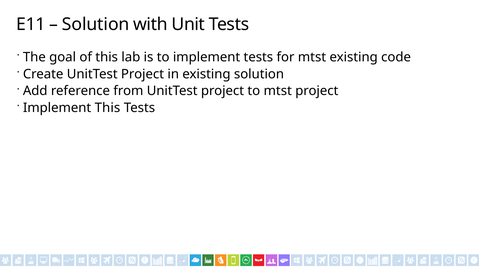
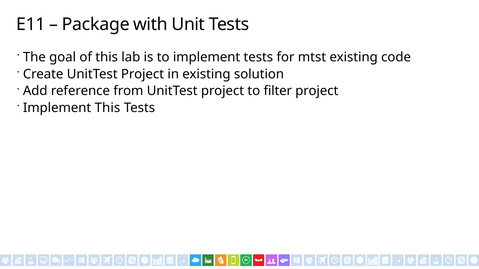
Solution: Solution -> Package (96, 24)
to mtst: mtst -> filter (278, 91)
